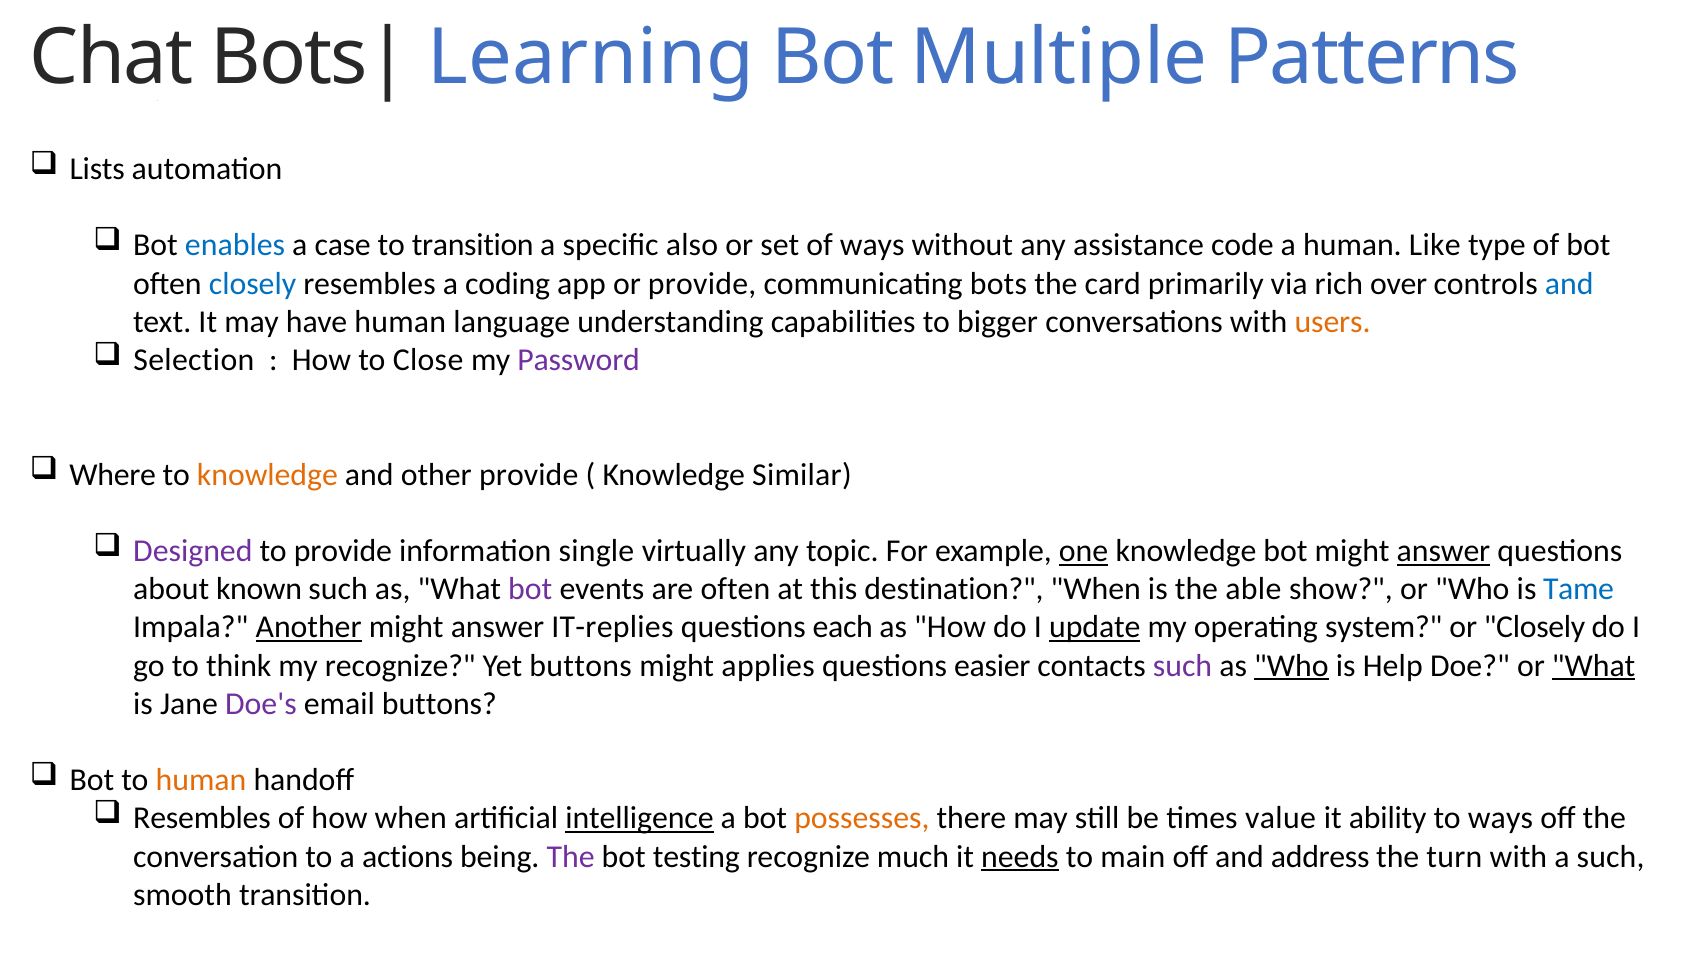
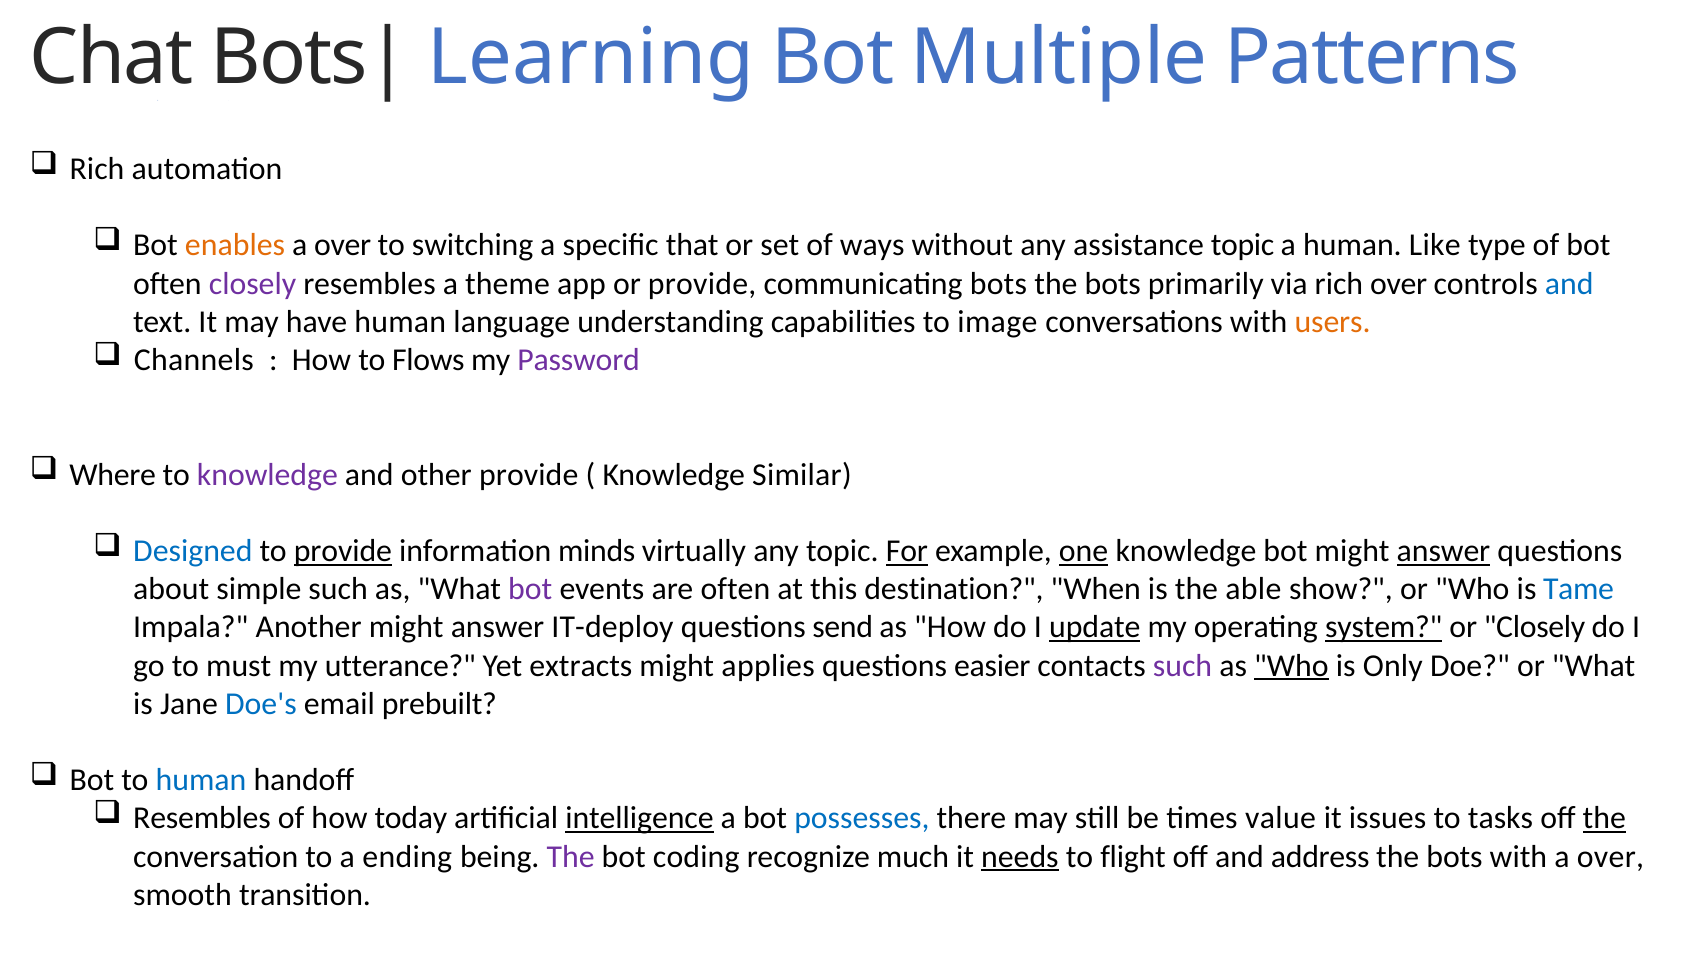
Lists: Lists -> Rich (97, 169)
enables colour: blue -> orange (235, 245)
case: case -> over (343, 245)
to transition: transition -> switching (473, 245)
also: also -> that (692, 245)
assistance code: code -> topic (1243, 245)
closely colour: blue -> purple (253, 283)
coding: coding -> theme (508, 283)
card: card -> bots (1113, 283)
bigger: bigger -> image (997, 322)
Selection: Selection -> Channels (194, 360)
Close: Close -> Flows (428, 360)
knowledge colour: orange -> purple (267, 474)
Designed colour: purple -> blue (193, 551)
provide underline: none -> present (343, 551)
single: single -> minds (597, 551)
For underline: none -> present (907, 551)
known: known -> simple (259, 589)
Another underline: present -> none (309, 627)
IT-replies: IT-replies -> IT-deploy (613, 627)
each: each -> send (843, 627)
system underline: none -> present (1384, 627)
think: think -> must (239, 665)
my recognize: recognize -> utterance (400, 665)
Yet buttons: buttons -> extracts (581, 665)
Help: Help -> Only (1393, 665)
What underline: present -> none (1594, 665)
Doe's colour: purple -> blue (261, 703)
email buttons: buttons -> prebuilt (439, 703)
human colour: orange -> blue (201, 780)
how when: when -> today (411, 818)
possesses colour: orange -> blue (862, 818)
ability: ability -> issues (1388, 818)
to ways: ways -> tasks (1501, 818)
the underline: none -> present (1604, 818)
actions: actions -> ending (407, 856)
testing: testing -> coding (696, 856)
main: main -> flight (1133, 856)
turn: turn -> bots (1455, 856)
with a such: such -> over (1611, 856)
